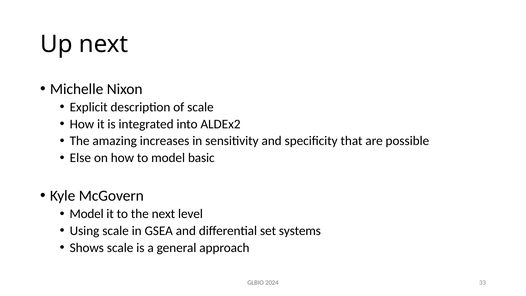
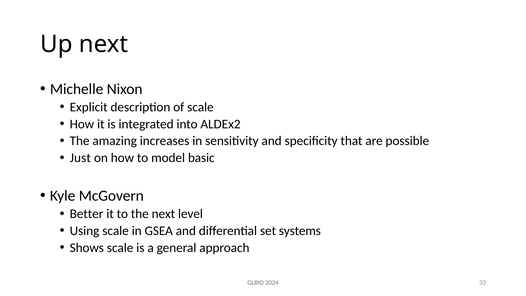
Else: Else -> Just (80, 158)
Model: Model -> Better (87, 214)
